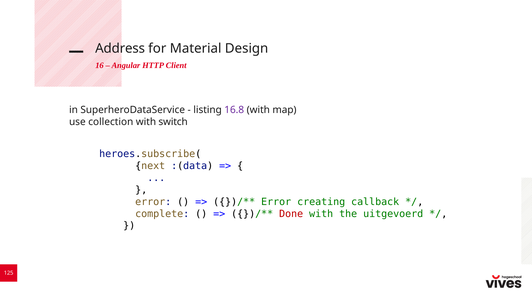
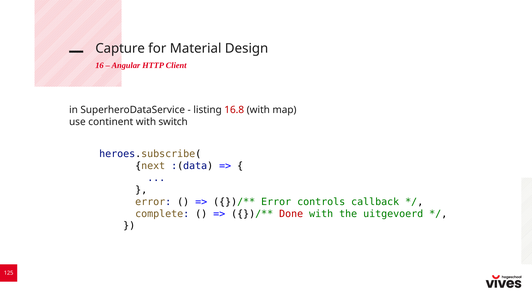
Address: Address -> Capture (120, 49)
16.8 colour: purple -> red (234, 110)
collection: collection -> continent (111, 122)
creating: creating -> controls (321, 202)
